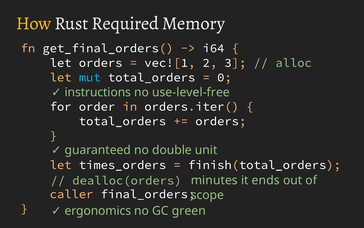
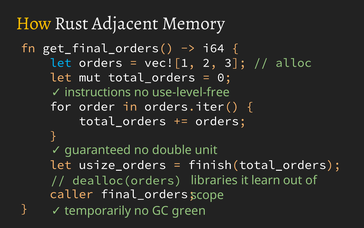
Required: Required -> Adjacent (125, 23)
let colour: white -> light blue (61, 63)
mut colour: light blue -> white (90, 77)
times_orders: times_orders -> usize_orders (123, 165)
minutes: minutes -> libraries (214, 180)
ends: ends -> learn (266, 180)
ergonomics: ergonomics -> temporarily (98, 210)
